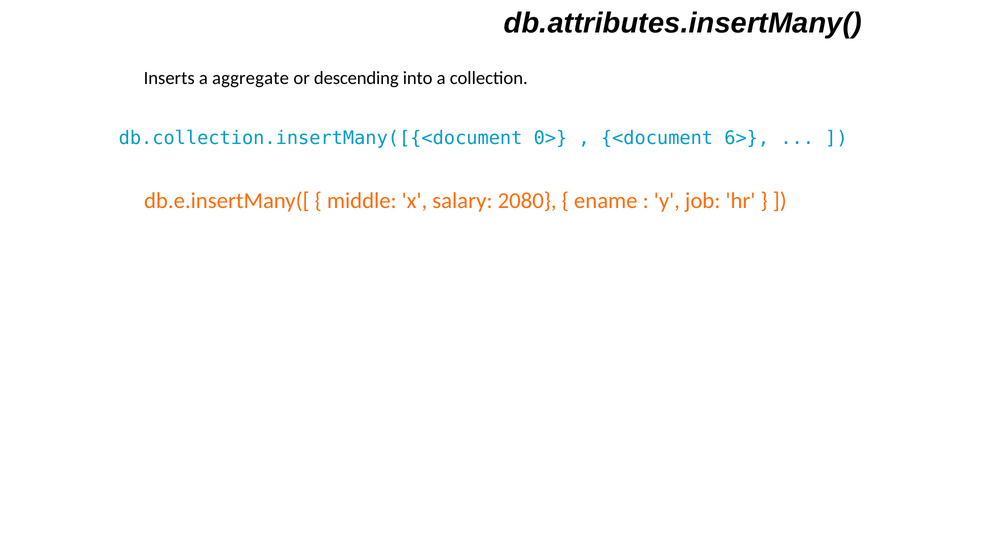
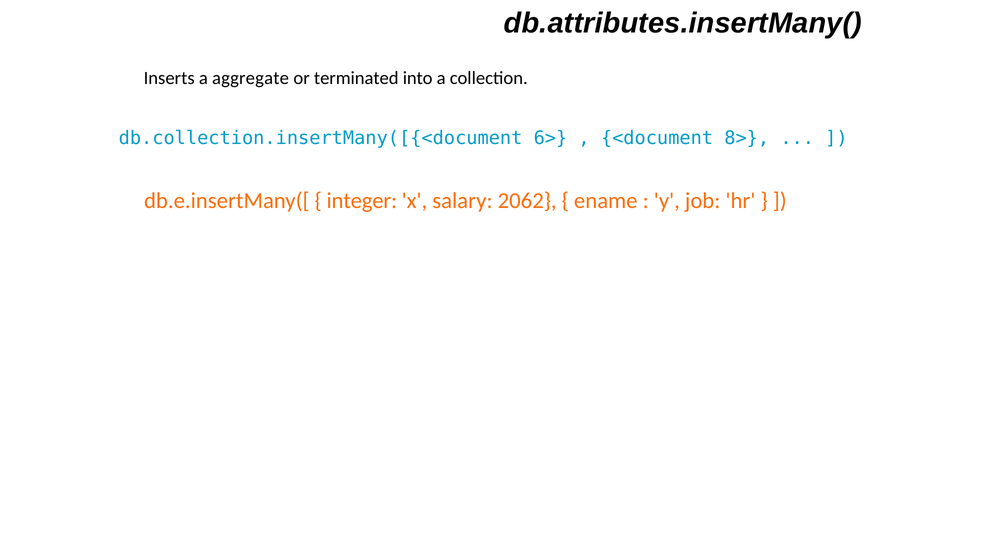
descending: descending -> terminated (356, 78)
0>: 0> -> 6> (550, 138)
6>: 6> -> 8> (747, 138)
middle: middle -> integer (362, 201)
2080: 2080 -> 2062 (527, 201)
